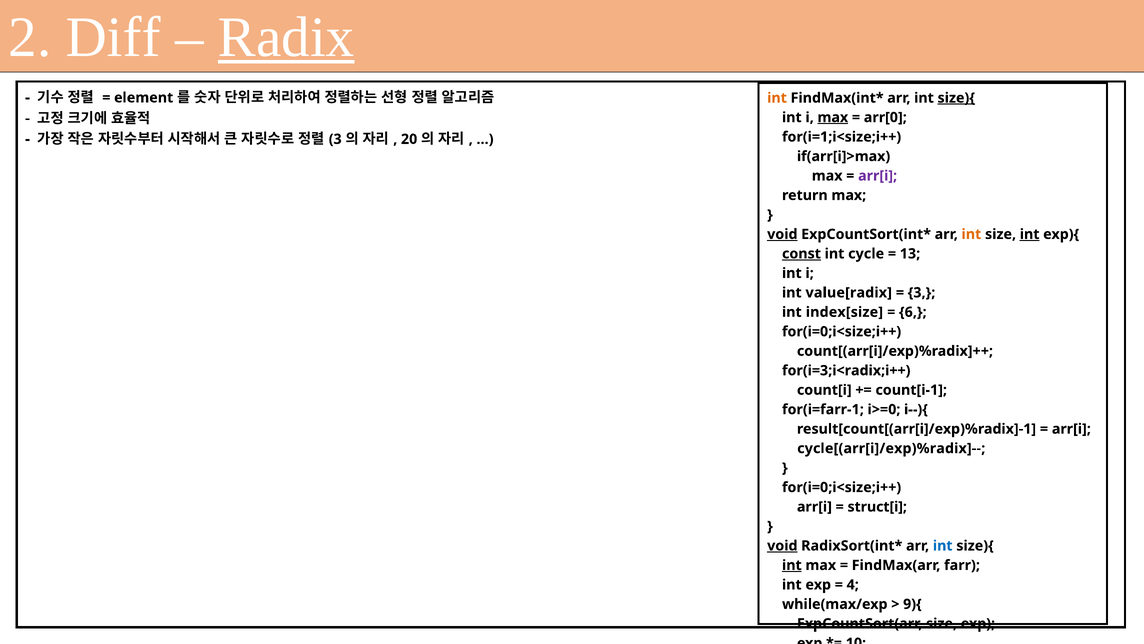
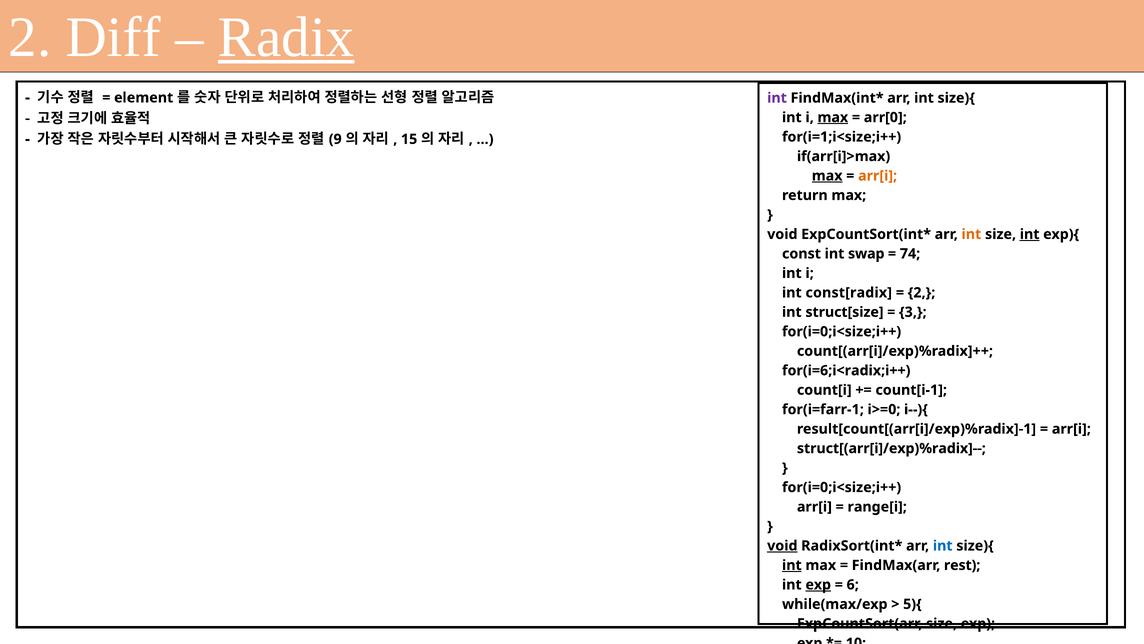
int colour: orange -> purple (777, 98)
size){ underline: present -> none (956, 98)
3: 3 -> 9 (335, 139)
20: 20 -> 15 (409, 139)
max underline: none -> present (827, 176)
arr[i colour: purple -> orange (878, 176)
void underline: present -> none (782, 234)
const underline: present -> none (801, 254)
cycle: cycle -> swap (866, 254)
13: 13 -> 74 (910, 254)
value[radix: value[radix -> const[radix (849, 292)
3: 3 -> 2 (922, 292)
index[size: index[size -> struct[size (844, 312)
6: 6 -> 3 (913, 312)
for(i=3;i<radix;i++: for(i=3;i<radix;i++ -> for(i=6;i<radix;i++ (846, 370)
cycle[(arr[i]/exp)%radix]--: cycle[(arr[i]/exp)%radix]-- -> struct[(arr[i]/exp)%radix]-- (891, 448)
struct[i: struct[i -> range[i (877, 506)
farr: farr -> rest (962, 565)
exp underline: none -> present (818, 584)
4: 4 -> 6 (853, 584)
9){: 9){ -> 5){ (912, 604)
